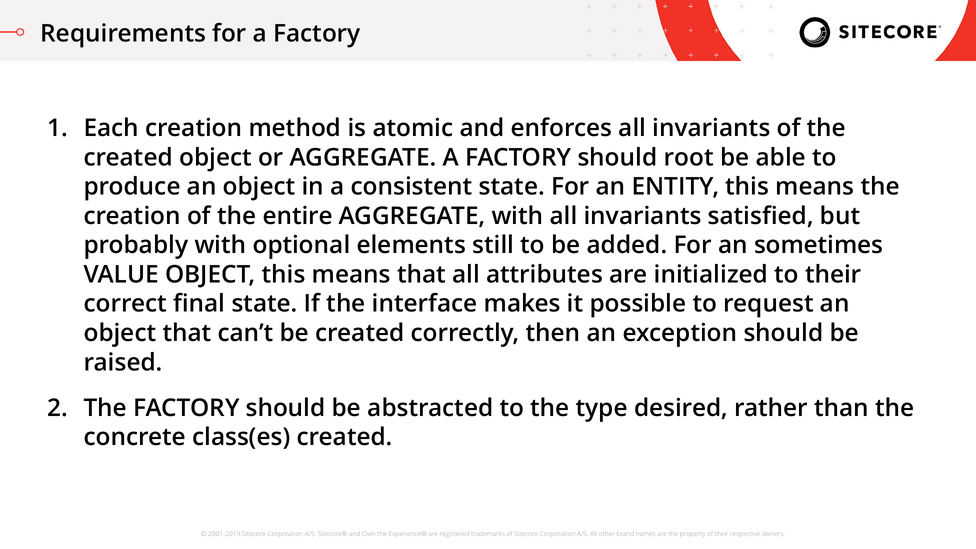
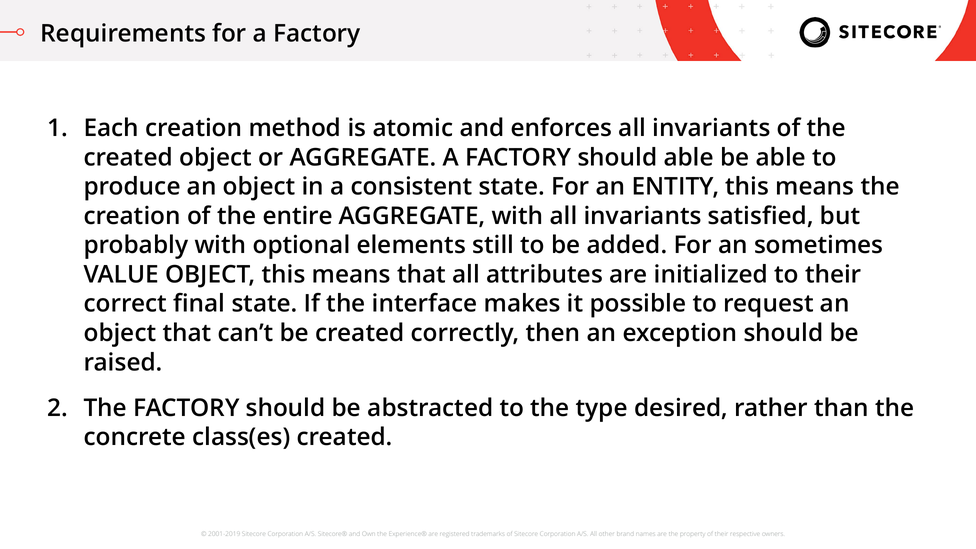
should root: root -> able (689, 158)
